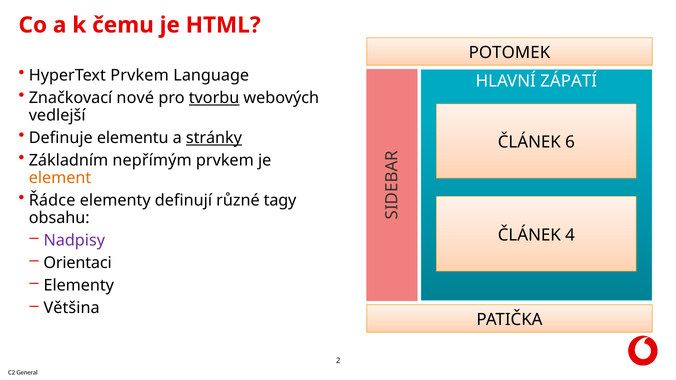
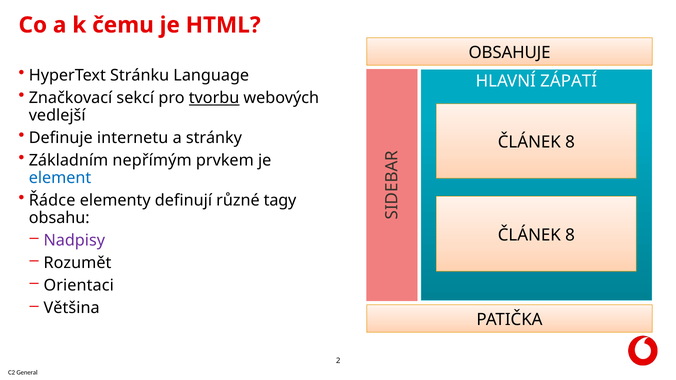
POTOMEK: POTOMEK -> OBSAHUJE (510, 53)
HyperText Prvkem: Prvkem -> Stránku (140, 75)
nové: nové -> sekcí (135, 98)
elementu: elementu -> internetu (133, 138)
stránky underline: present -> none (214, 138)
6: 6 -> 8 (570, 142)
element colour: orange -> blue (60, 178)
4: 4 -> 8 (570, 235)
Orientaci: Orientaci -> Rozumět (77, 263)
Elementy: Elementy -> Orientaci (79, 286)
